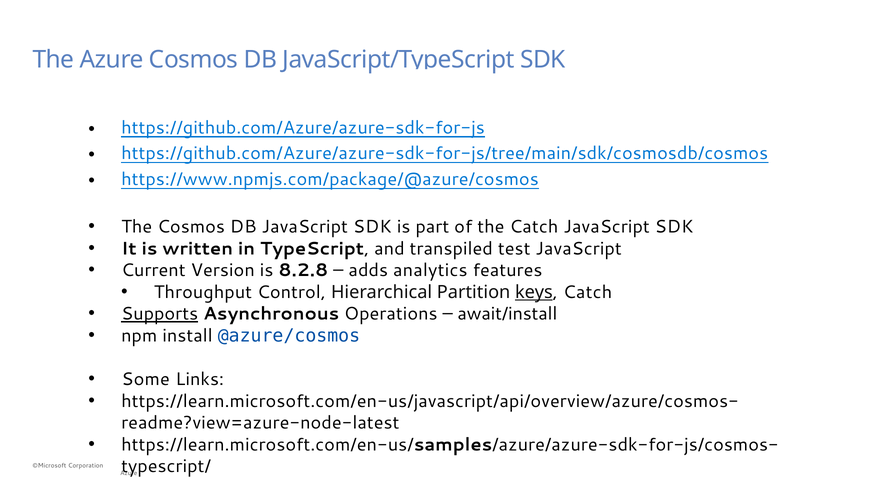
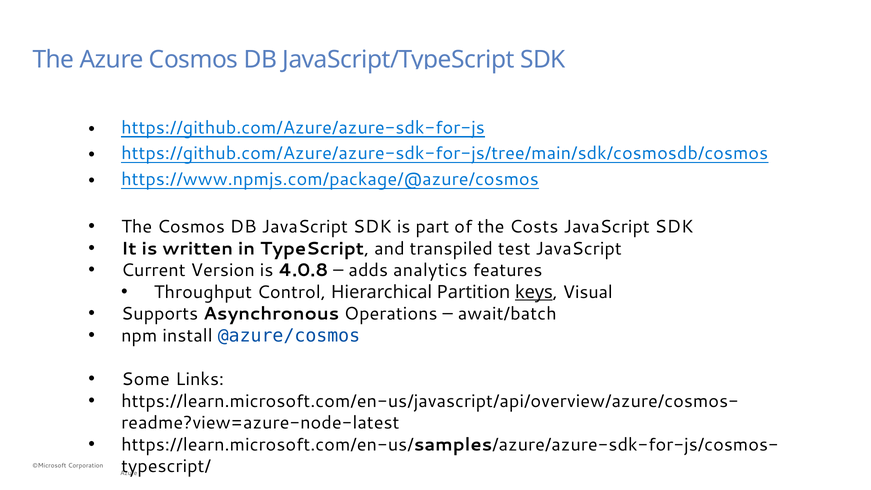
the Catch: Catch -> Costs (534, 227)
8.2.8: 8.2.8 -> 4.0.8 (303, 270)
Catch: Catch -> Visual (588, 292)
Supports underline: present -> none (160, 314)
await/install: await/install -> await/batch (507, 314)
